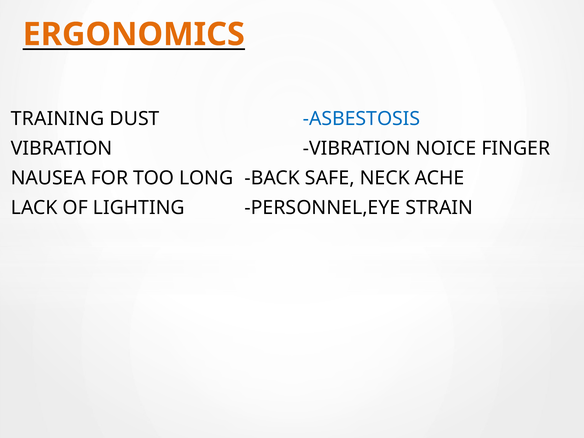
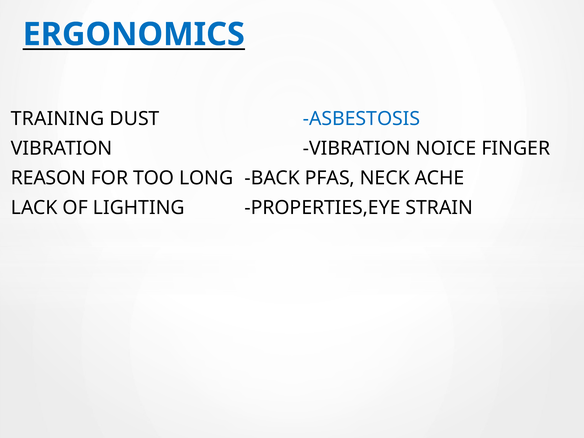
ERGONOMICS colour: orange -> blue (134, 34)
NAUSEA: NAUSEA -> REASON (48, 178)
SAFE: SAFE -> PFAS (330, 178)
PERSONNEL,EYE: PERSONNEL,EYE -> PROPERTIES,EYE (323, 208)
